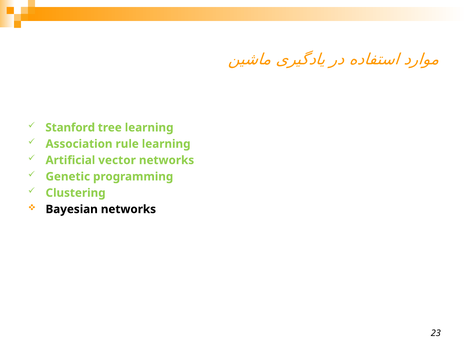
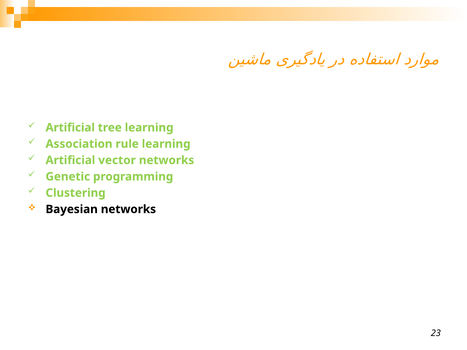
Stanford: Stanford -> Artificial (70, 128)
